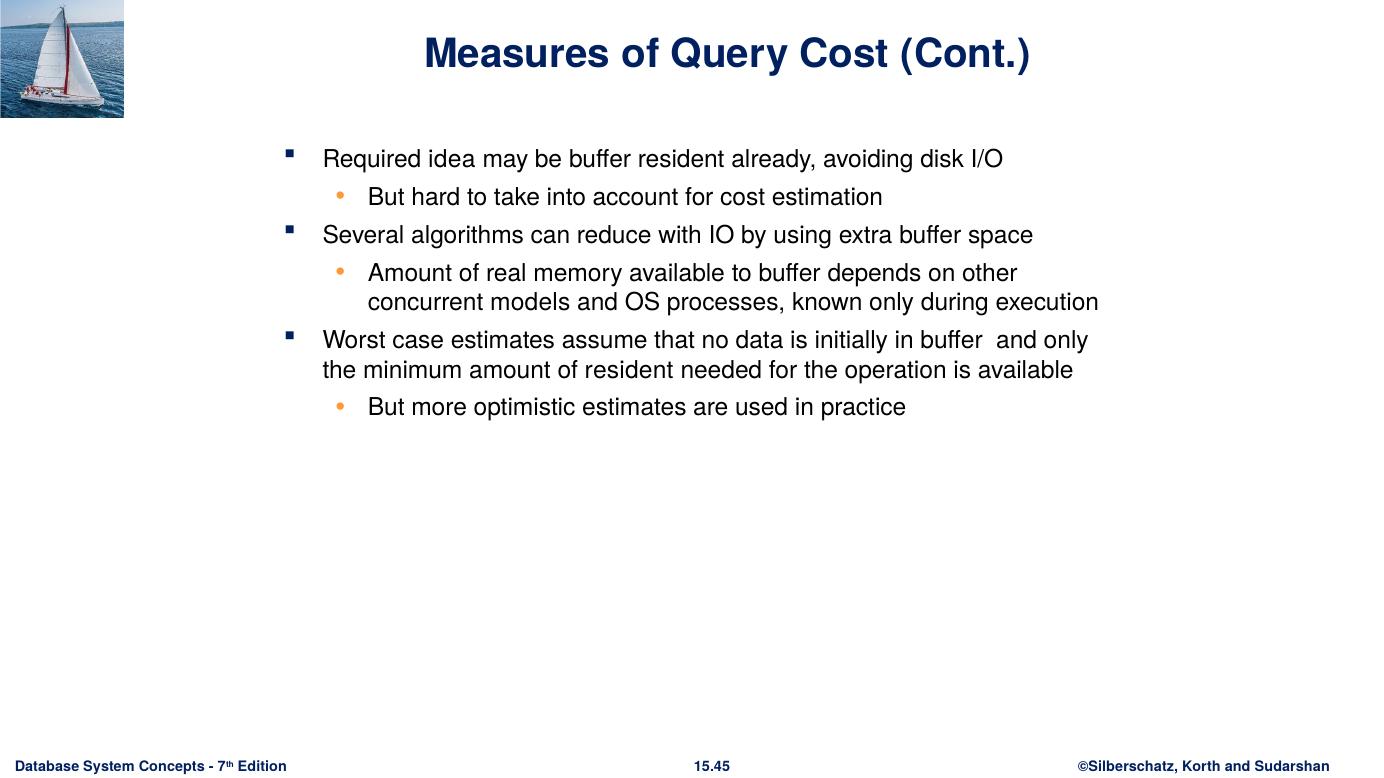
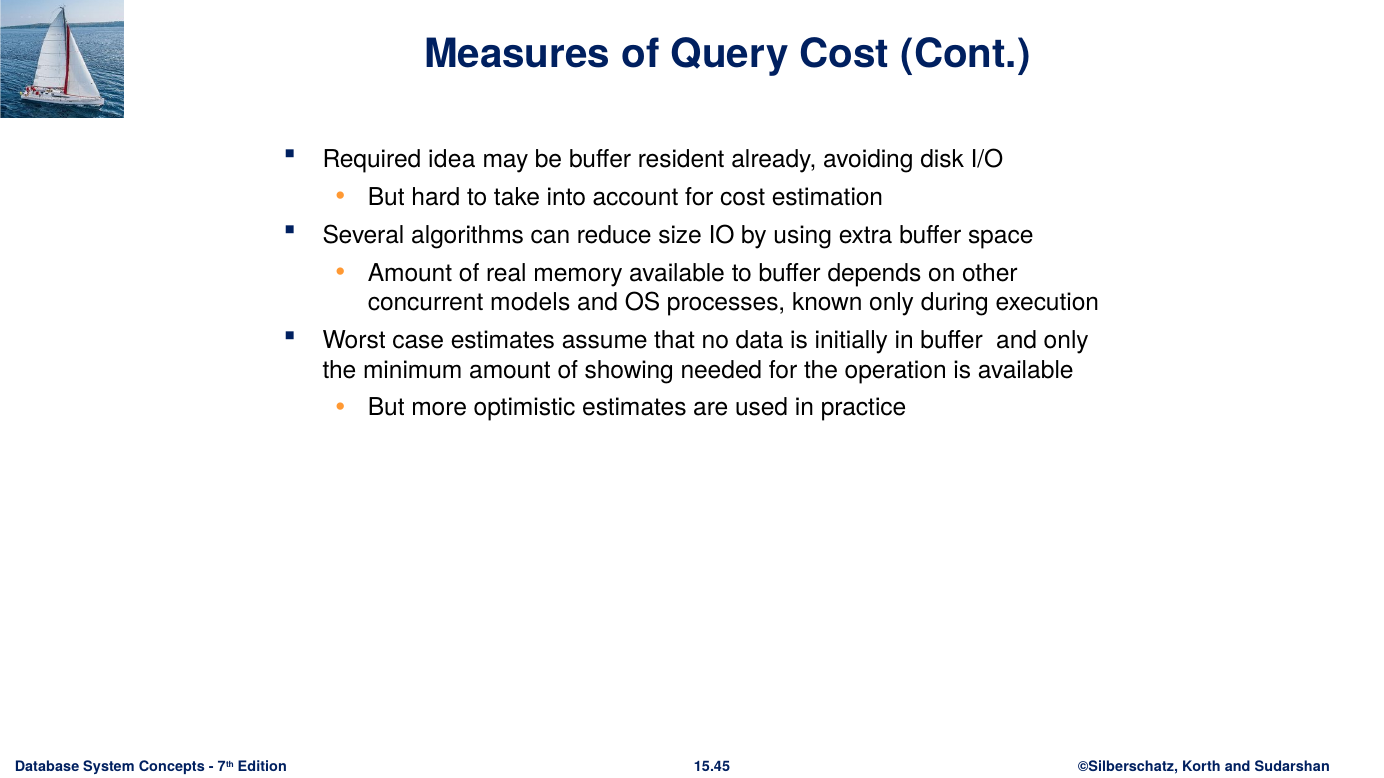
with: with -> size (680, 235)
of resident: resident -> showing (629, 370)
